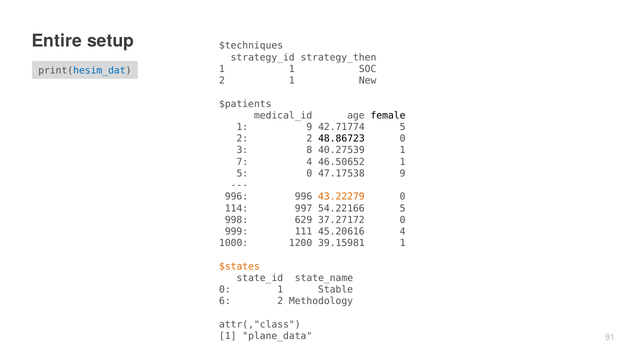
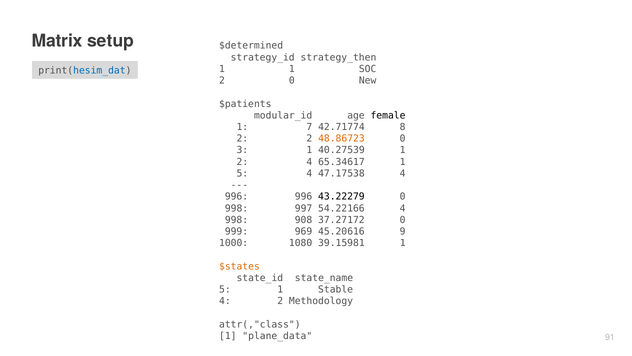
Entire: Entire -> Matrix (57, 41)
$techniques: $techniques -> $determined (251, 46)
2 1: 1 -> 0 (292, 80)
medical_id: medical_id -> modular_id (283, 115)
1 9: 9 -> 7 (309, 127)
42.71774 5: 5 -> 8 (403, 127)
48.86723 colour: black -> orange (341, 138)
3 8: 8 -> 1 (309, 150)
7: 7 -> 2 (242, 162)
46.50652: 46.50652 -> 65.34617 (341, 162)
5 0: 0 -> 4 (309, 173)
47.17538 9: 9 -> 4 (403, 173)
43.22279 colour: orange -> black (341, 196)
114: 114 -> 998 (237, 208)
54.22166 5: 5 -> 4 (403, 208)
629: 629 -> 908 (303, 220)
111: 111 -> 969 (303, 231)
45.20616 4: 4 -> 9 (403, 231)
1200: 1200 -> 1080 (301, 243)
0: 0 -> 5 (225, 289)
6: 6 -> 4 (225, 301)
